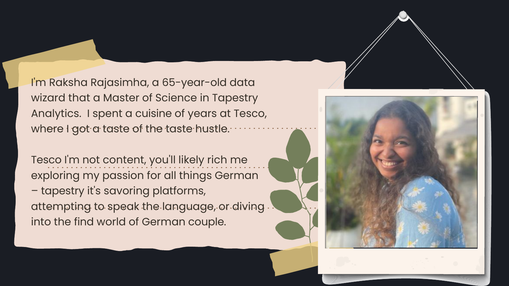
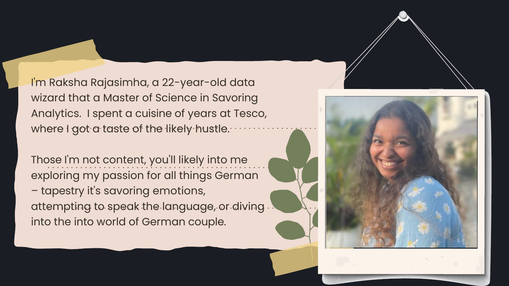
65-year-old: 65-year-old -> 22-year-old (194, 83)
in Tapestry: Tapestry -> Savoring (235, 98)
the taste: taste -> likely (179, 129)
Tesco: Tesco -> Those (46, 160)
likely rich: rich -> into (217, 160)
platforms: platforms -> emotions (179, 191)
the find: find -> into (84, 222)
